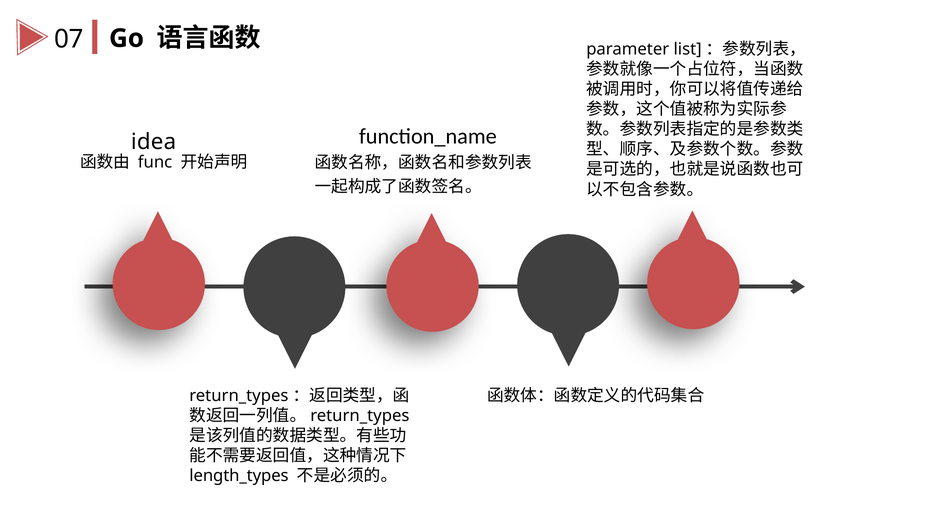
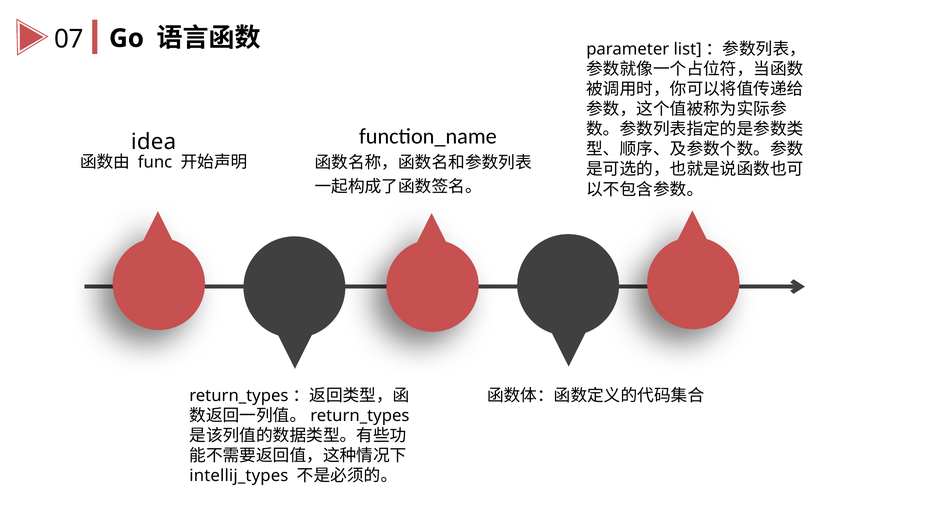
length_types: length_types -> intellij_types (239, 476)
